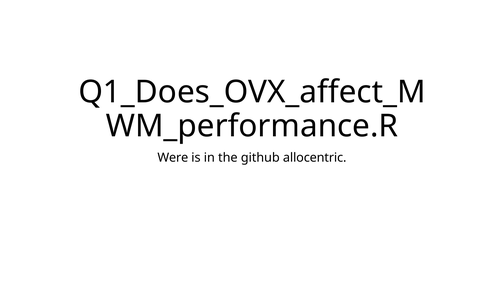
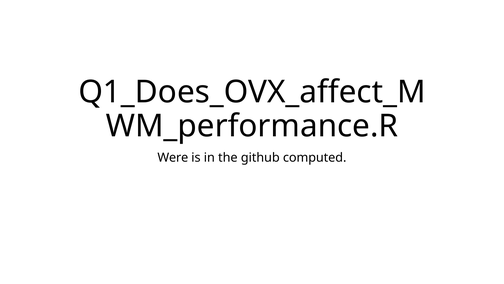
allocentric: allocentric -> computed (315, 158)
